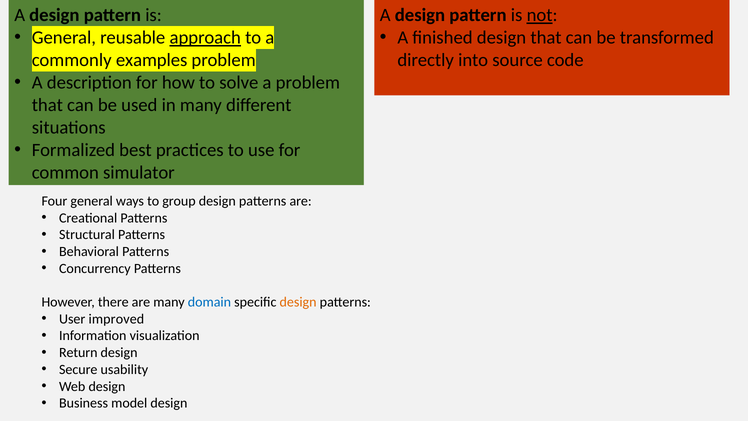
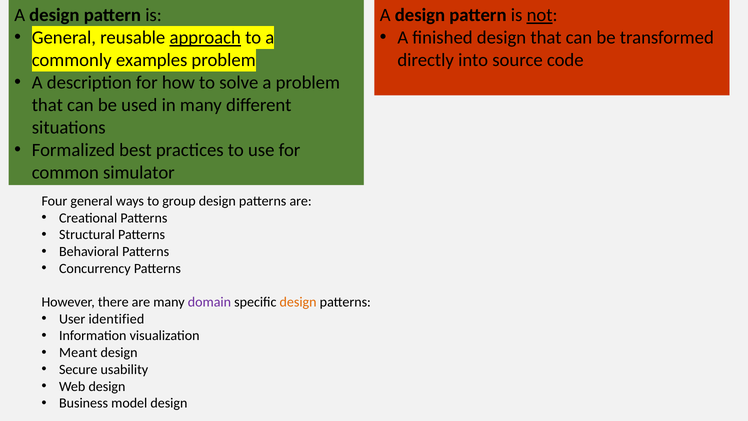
domain colour: blue -> purple (209, 302)
improved: improved -> identified (116, 319)
Return: Return -> Meant (78, 352)
